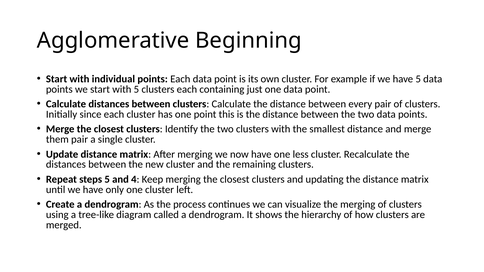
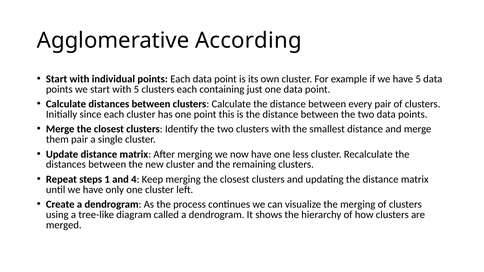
Beginning: Beginning -> According (248, 41)
steps 5: 5 -> 1 (107, 179)
